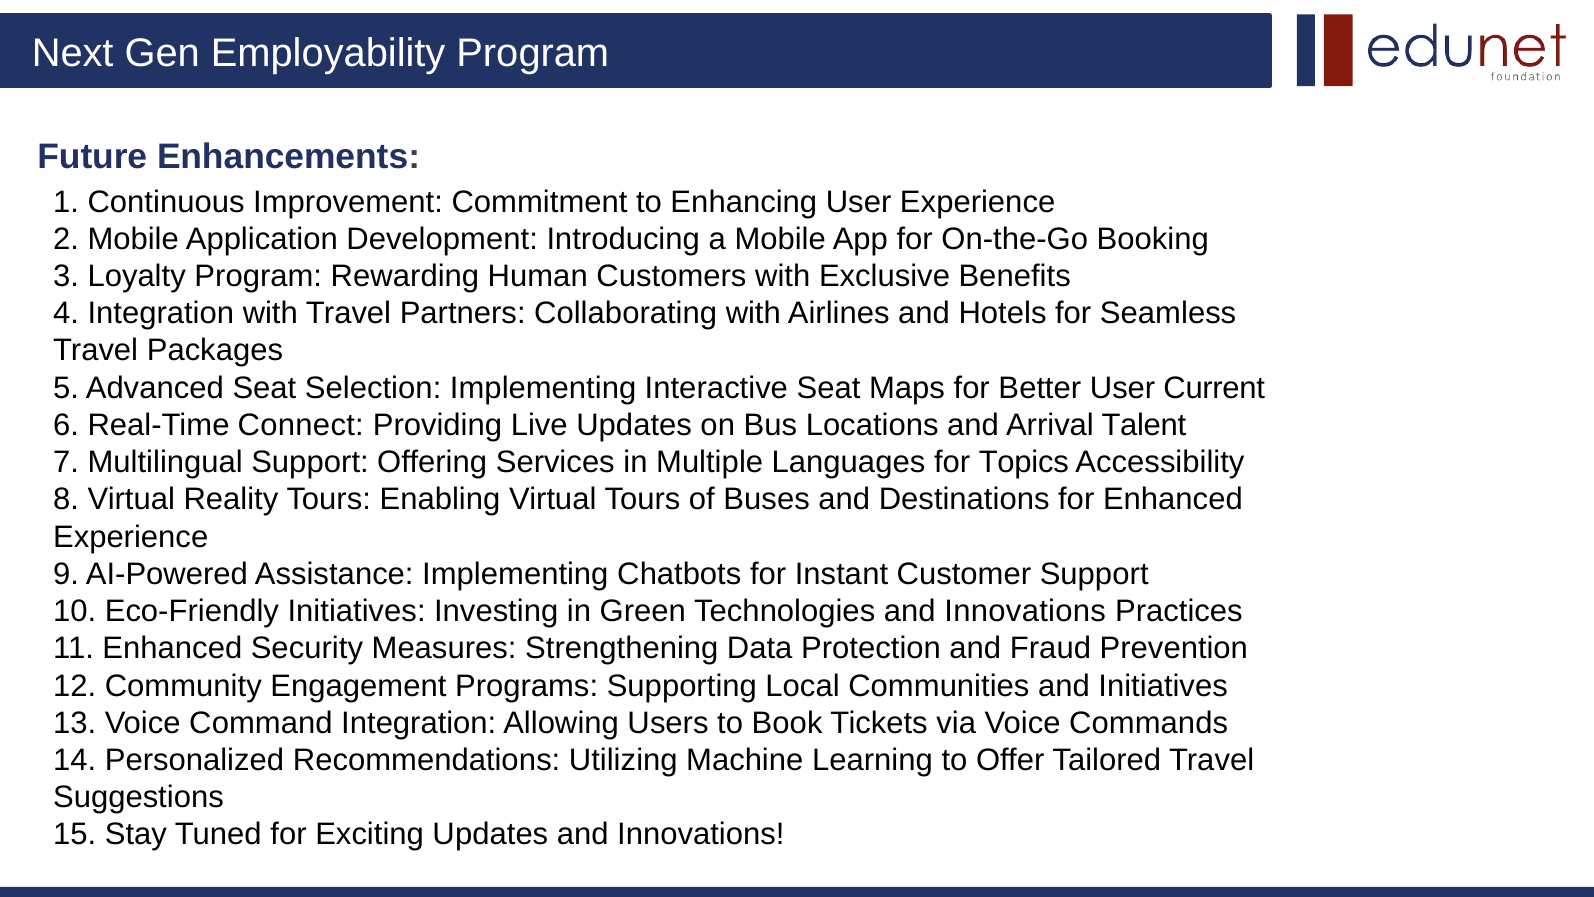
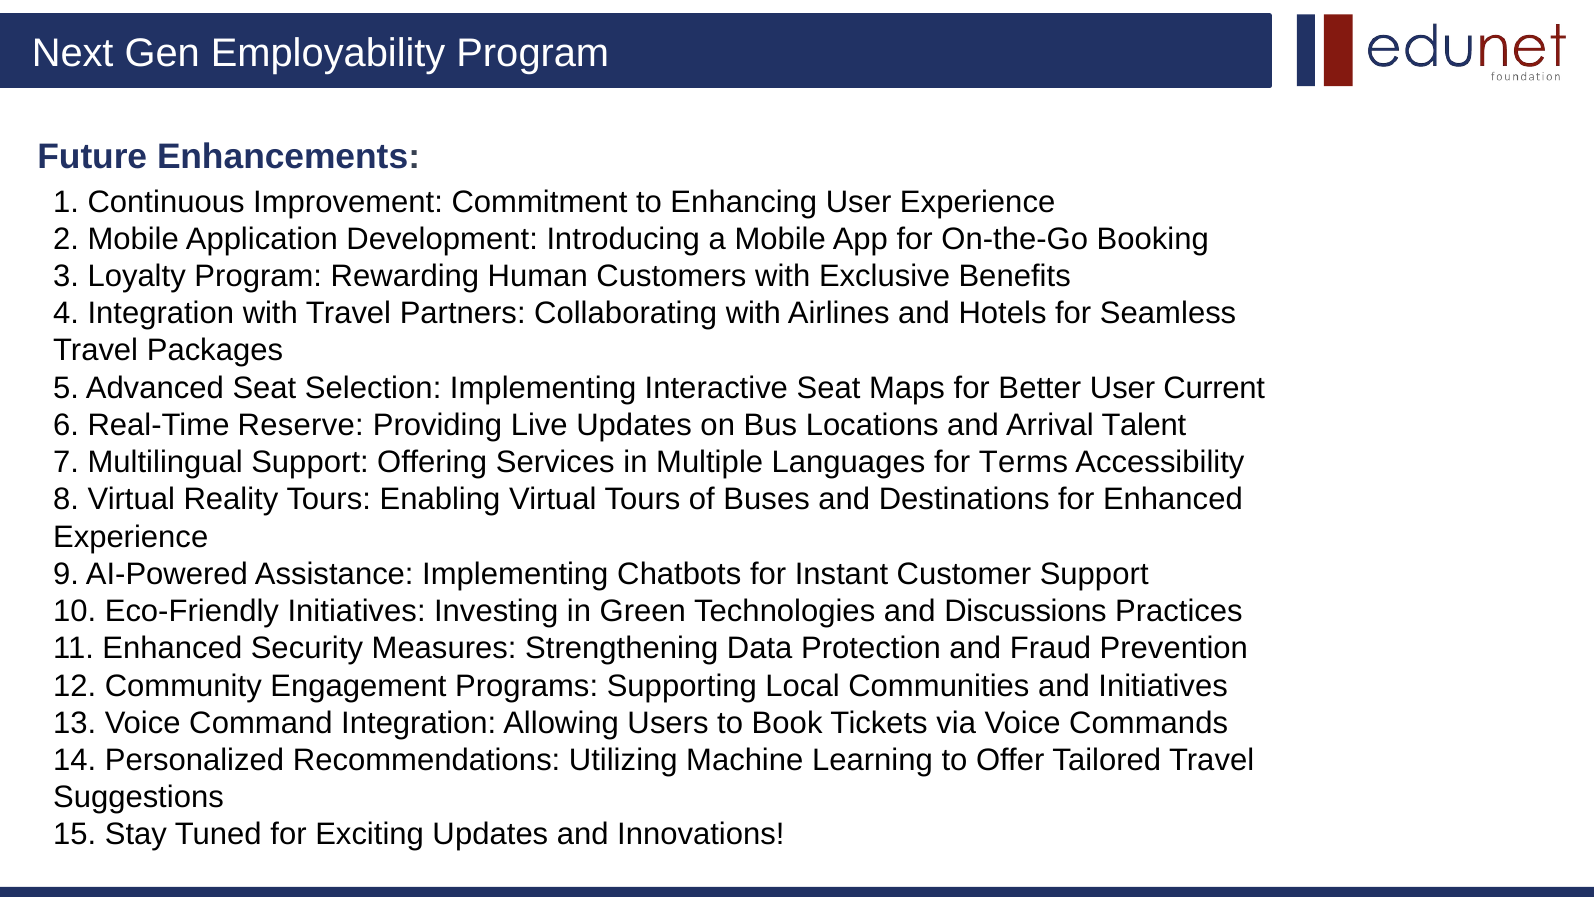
Connect: Connect -> Reserve (301, 425)
Topics: Topics -> Terms (1024, 462)
Technologies and Innovations: Innovations -> Discussions (1026, 611)
